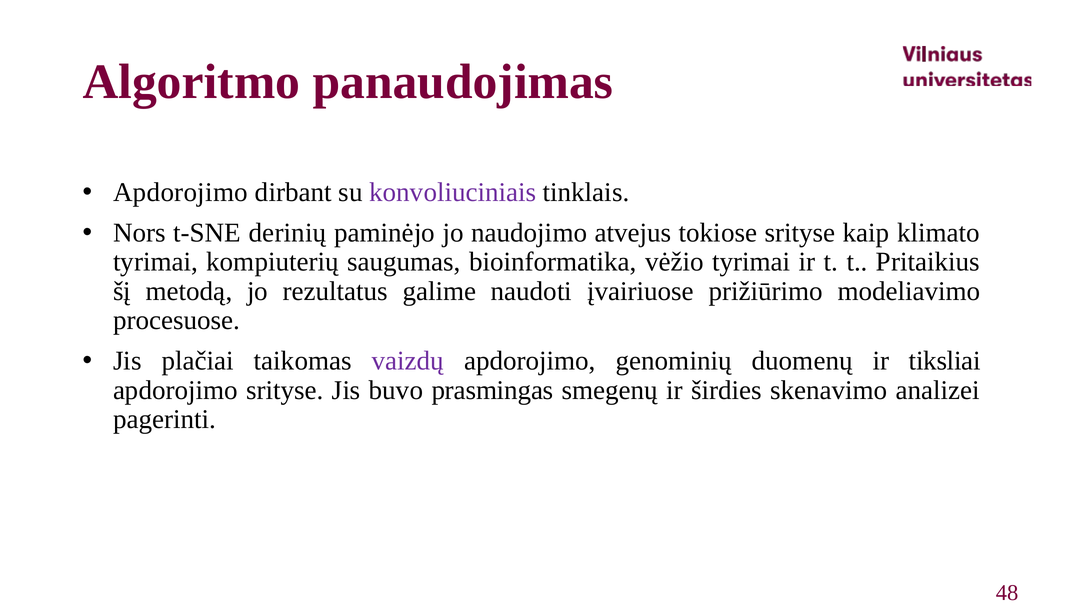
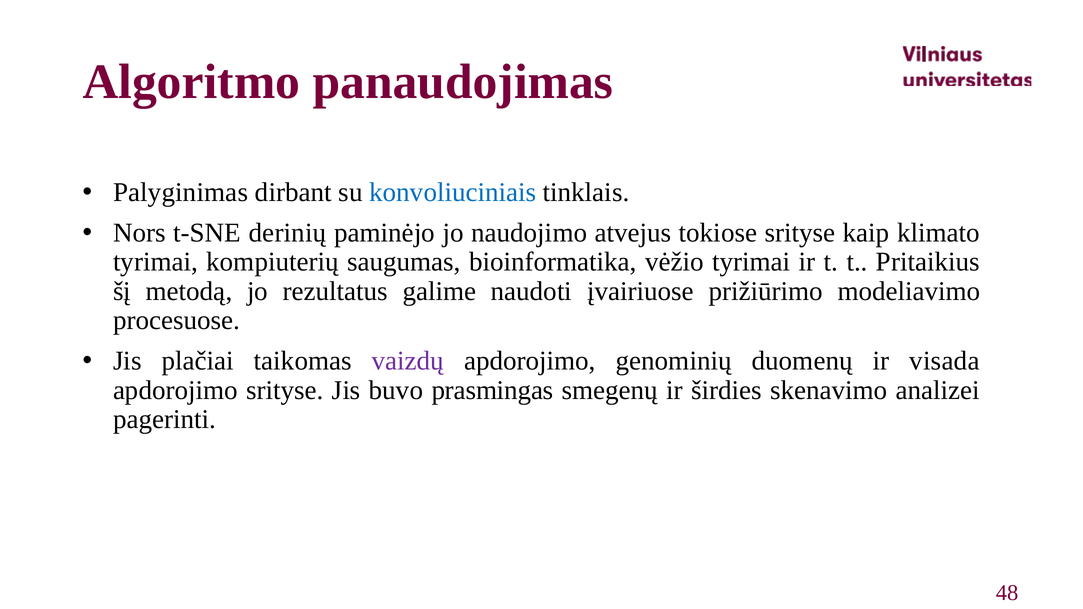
Apdorojimo: Apdorojimo -> Palyginimas (181, 192)
konvoliuciniais colour: purple -> blue (453, 192)
tiksliai: tiksliai -> visada (945, 361)
